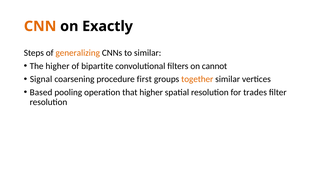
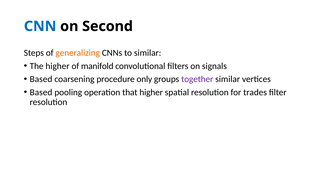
CNN colour: orange -> blue (40, 26)
Exactly: Exactly -> Second (108, 26)
bipartite: bipartite -> manifold (97, 66)
cannot: cannot -> signals (214, 66)
Signal: Signal -> Based (41, 79)
first: first -> only (144, 79)
together colour: orange -> purple (197, 79)
